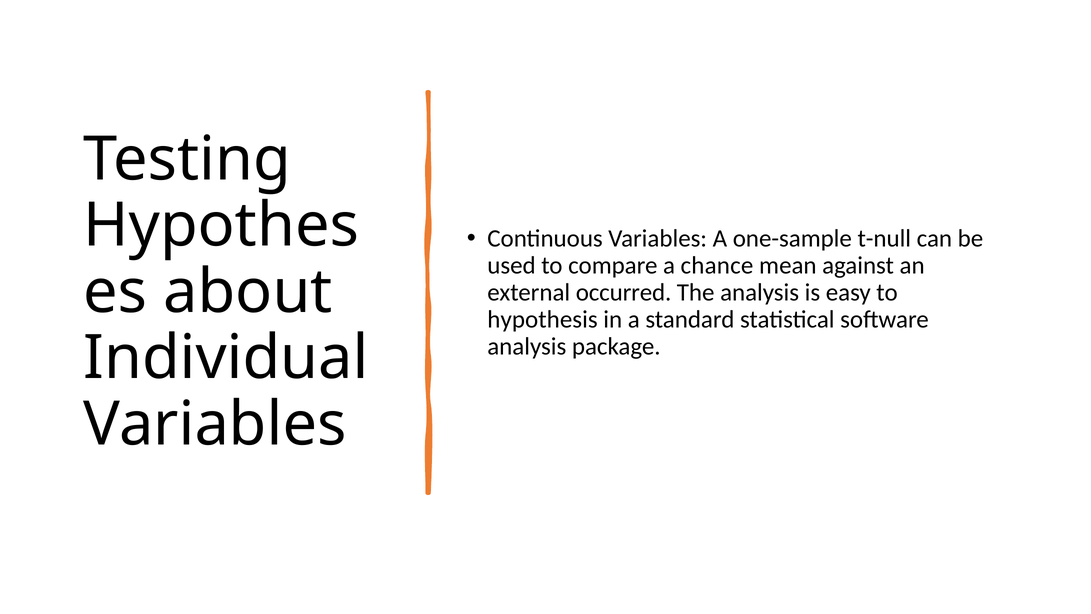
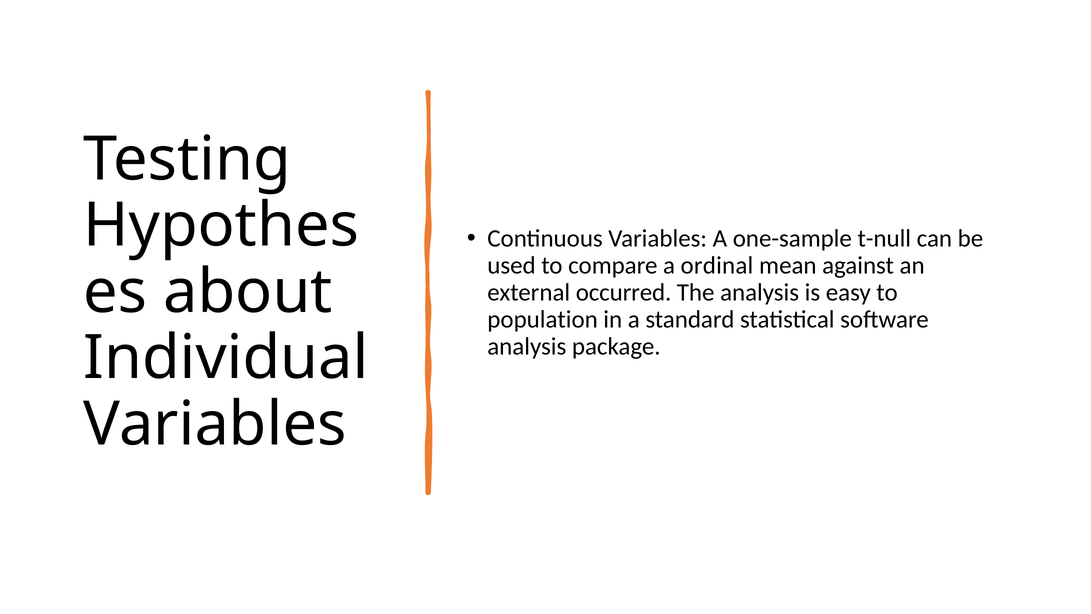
chance: chance -> ordinal (717, 265)
hypothesis: hypothesis -> population (543, 319)
